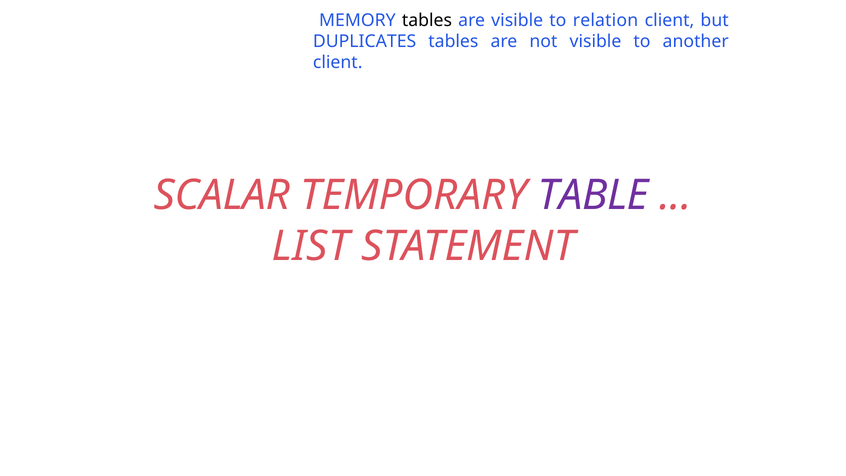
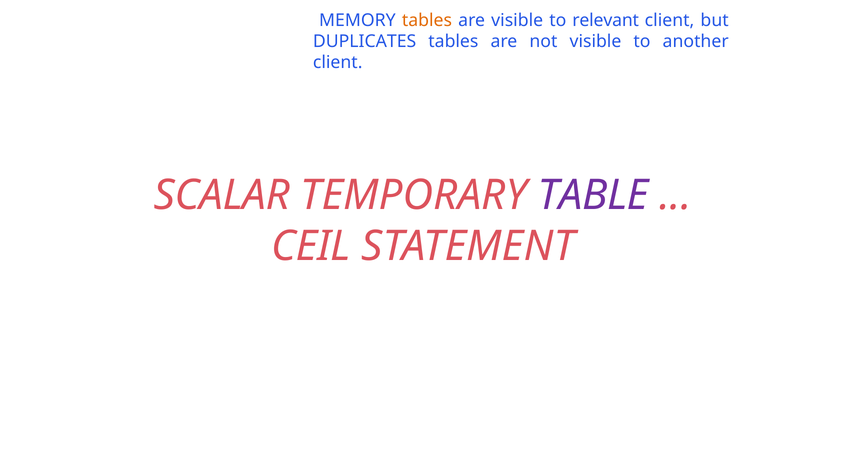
tables colour: black -> orange (427, 20)
relation: relation -> relevant (606, 20)
LIST: LIST -> CEIL (311, 246)
